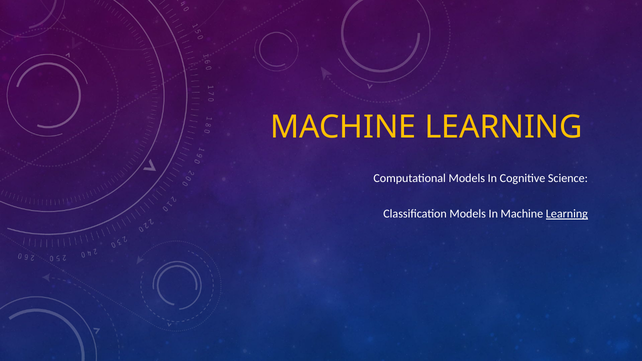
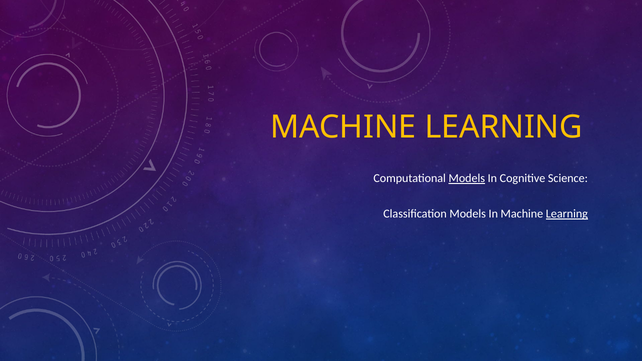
Models underline: none -> present (467, 178)
